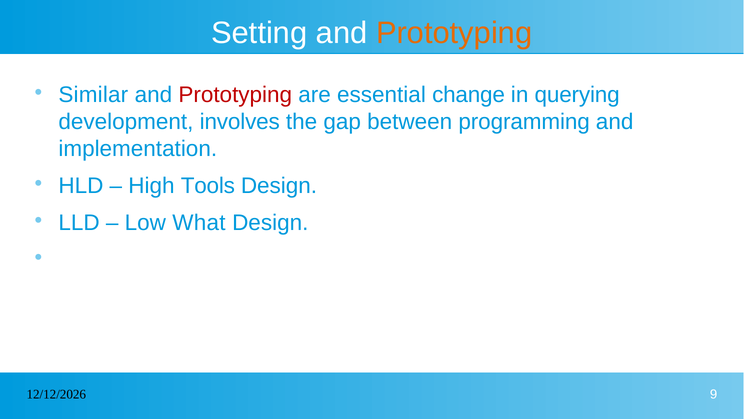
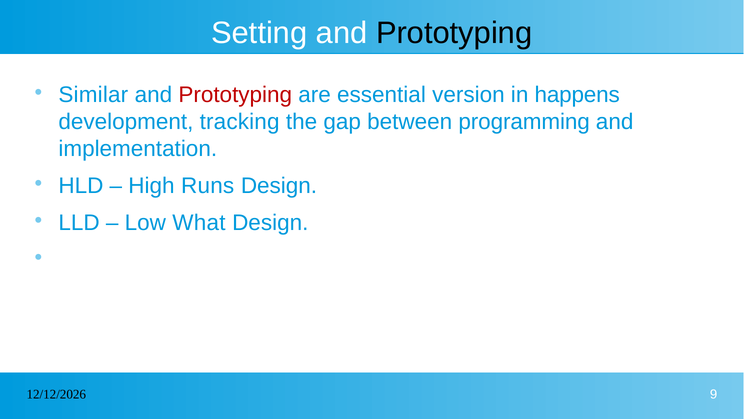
Prototyping colour: orange -> black (454, 33)
change: change -> version (468, 95)
querying: querying -> happens (577, 95)
involves: involves -> tracking (240, 122)
Tools: Tools -> Runs (208, 186)
